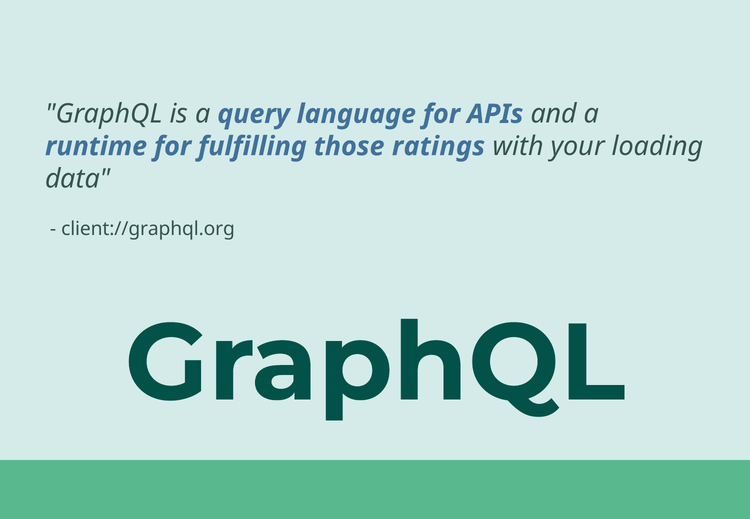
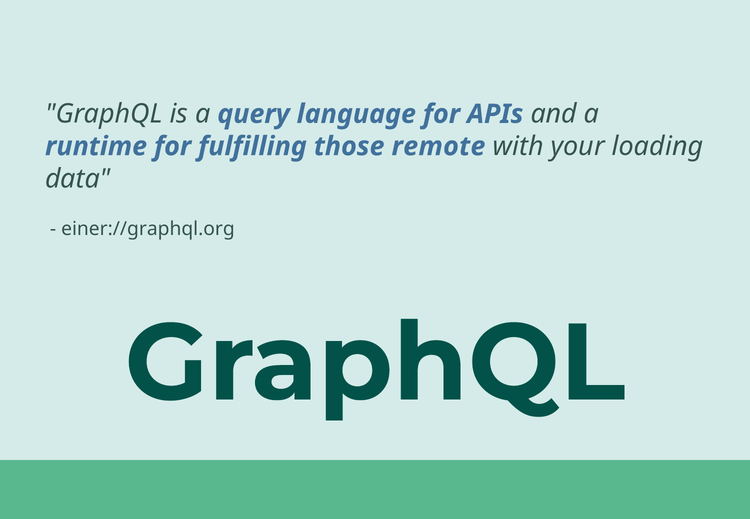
ratings: ratings -> remote (438, 146)
client://graphql.org: client://graphql.org -> einer://graphql.org (148, 229)
